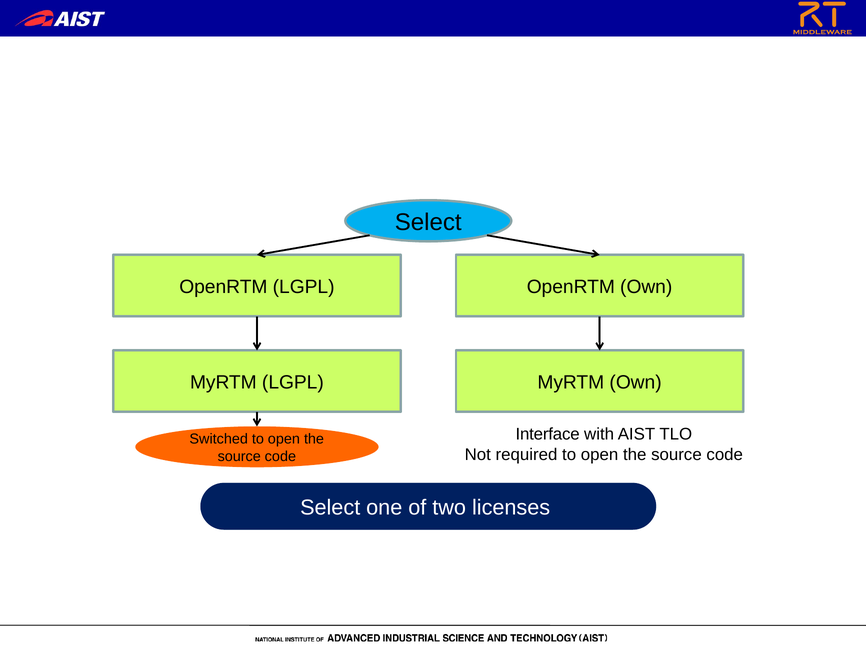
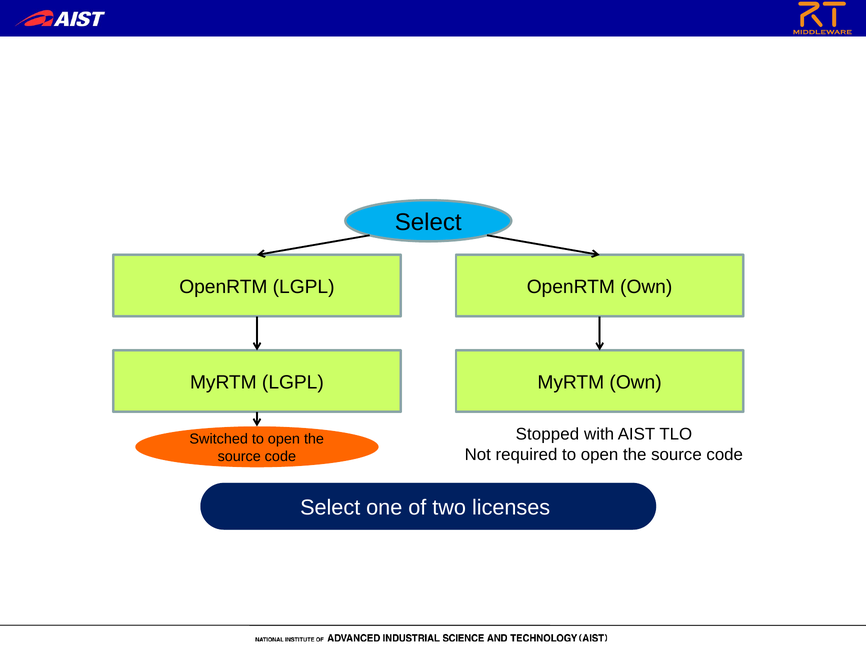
Interface: Interface -> Stopped (547, 434)
